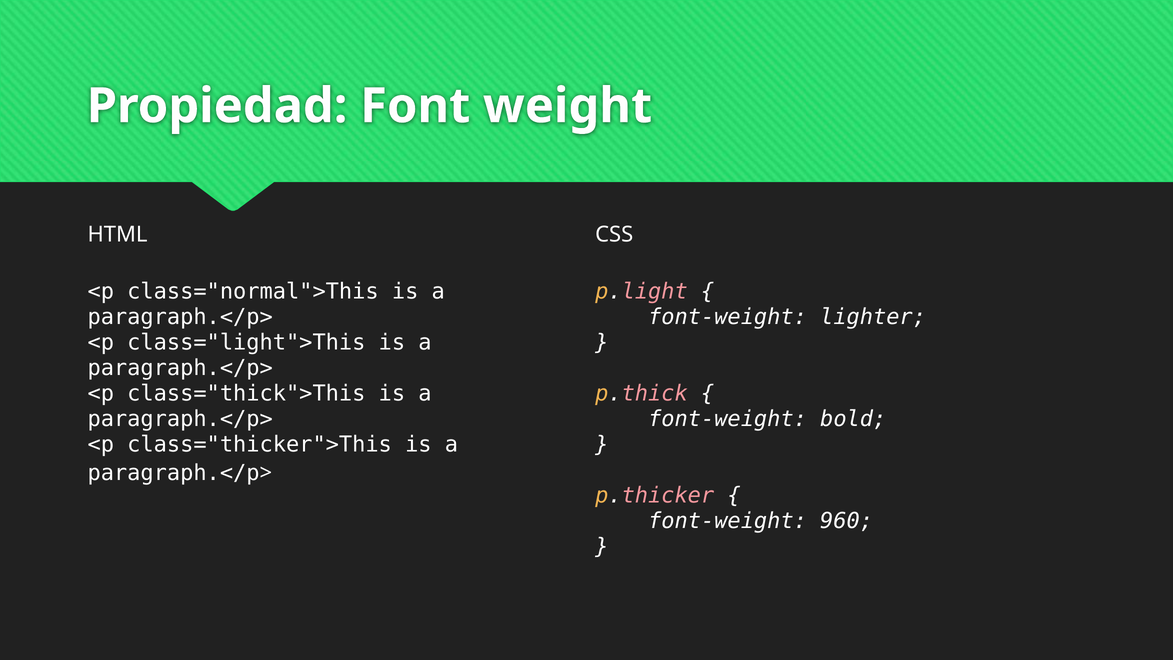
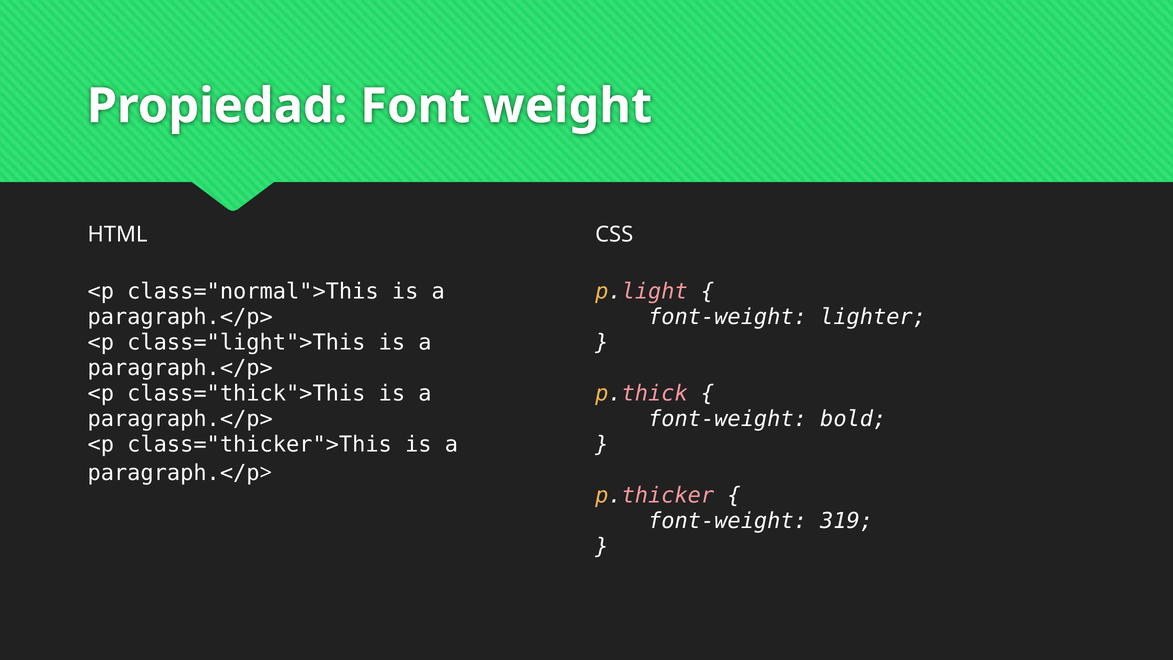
960: 960 -> 319 (847, 521)
